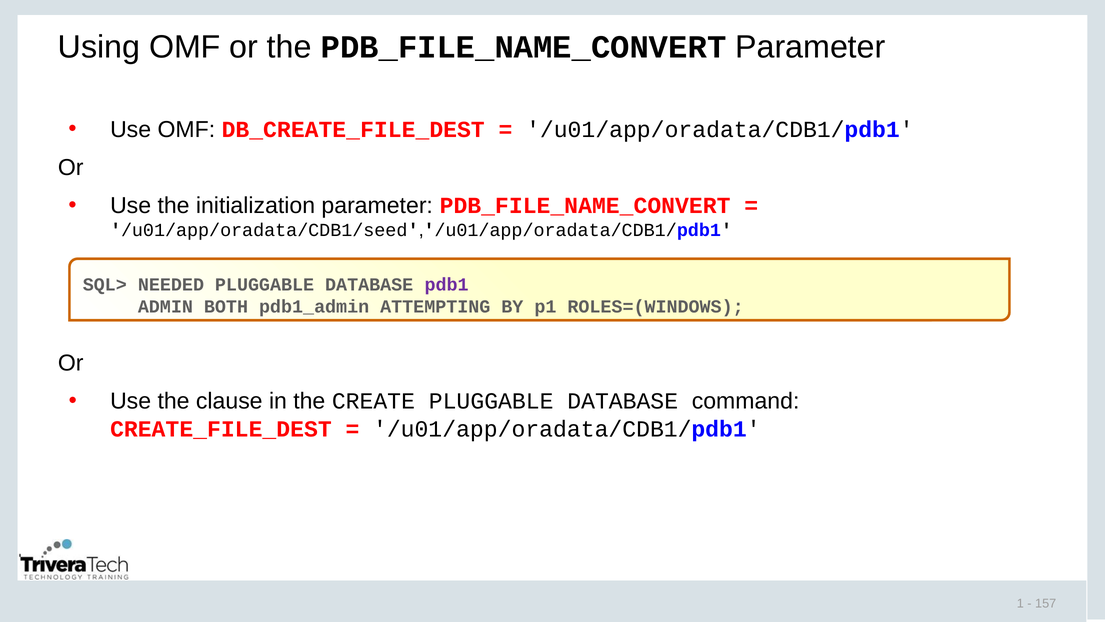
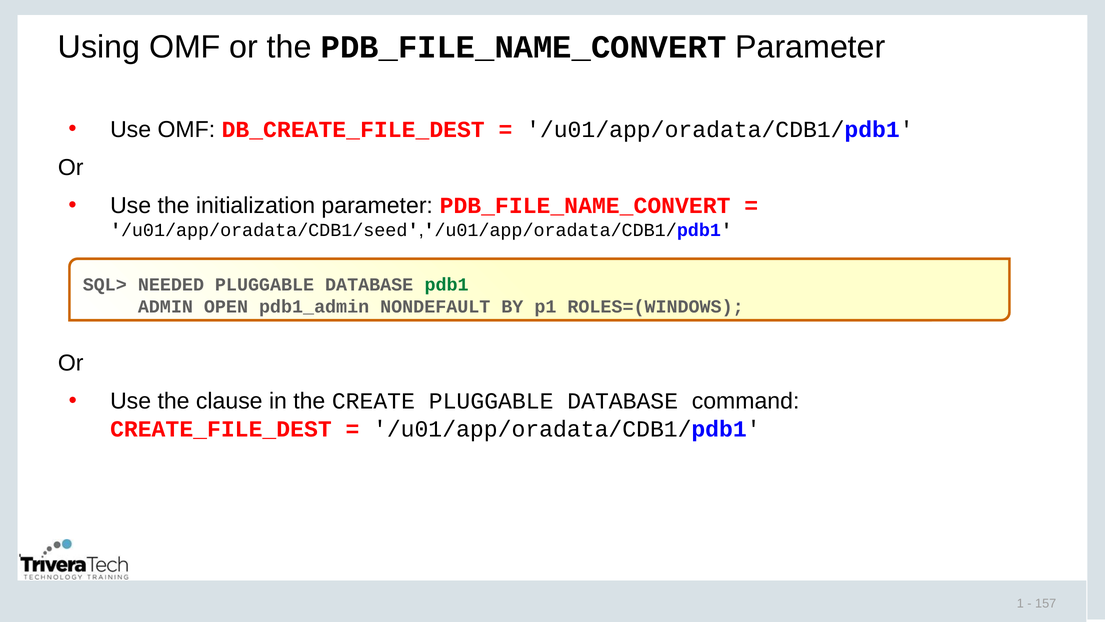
pdb1 colour: purple -> green (447, 284)
BOTH: BOTH -> OPEN (226, 306)
ATTEMPTING: ATTEMPTING -> NONDEFAULT (435, 306)
